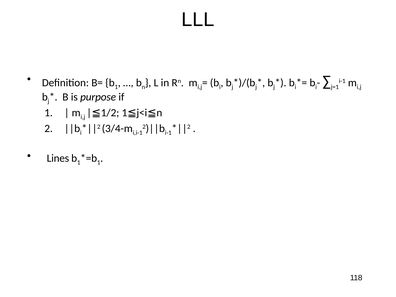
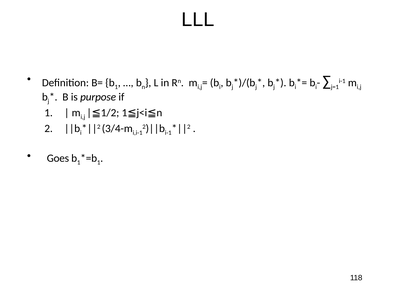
Lines: Lines -> Goes (58, 158)
